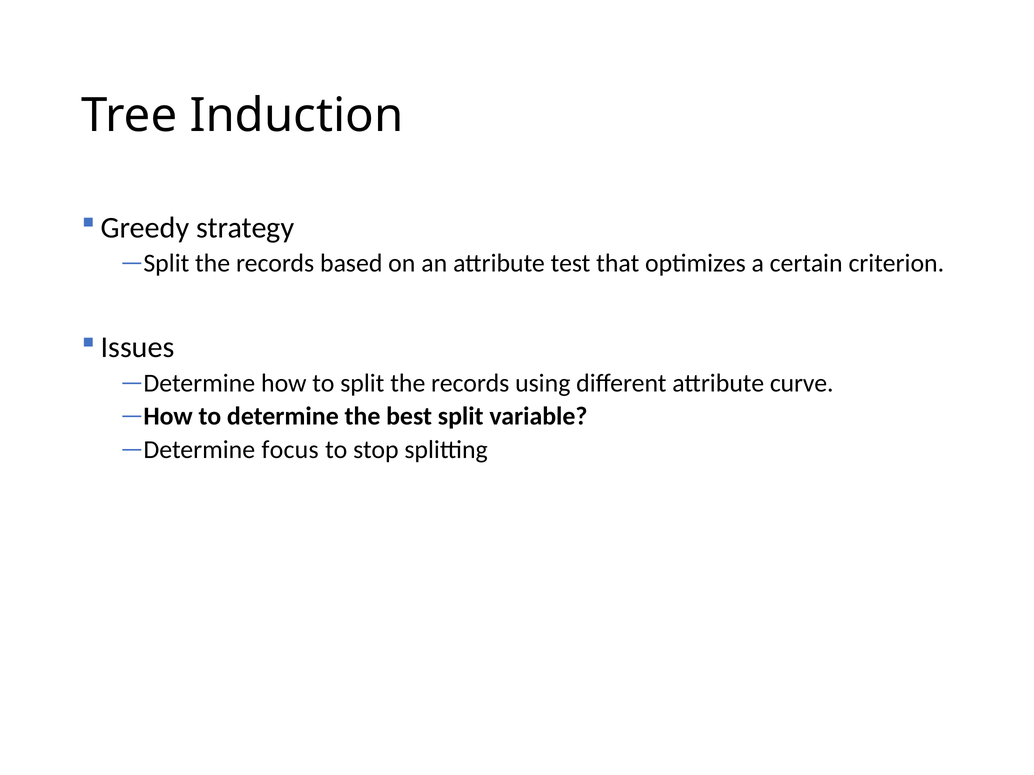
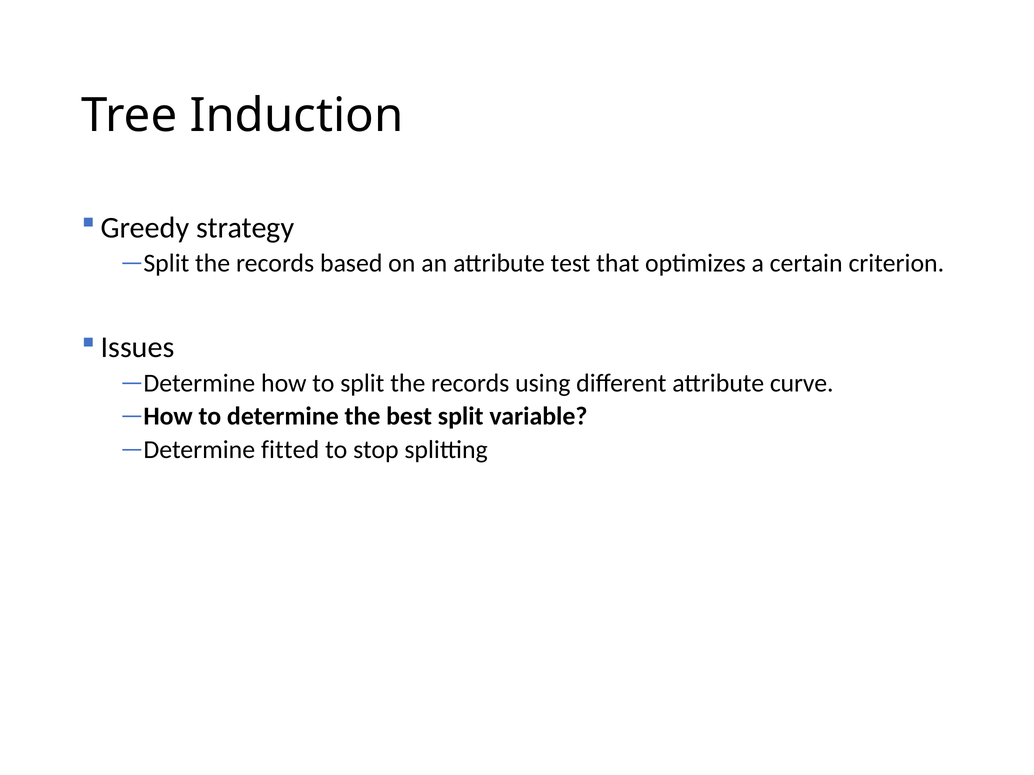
focus: focus -> fitted (290, 450)
